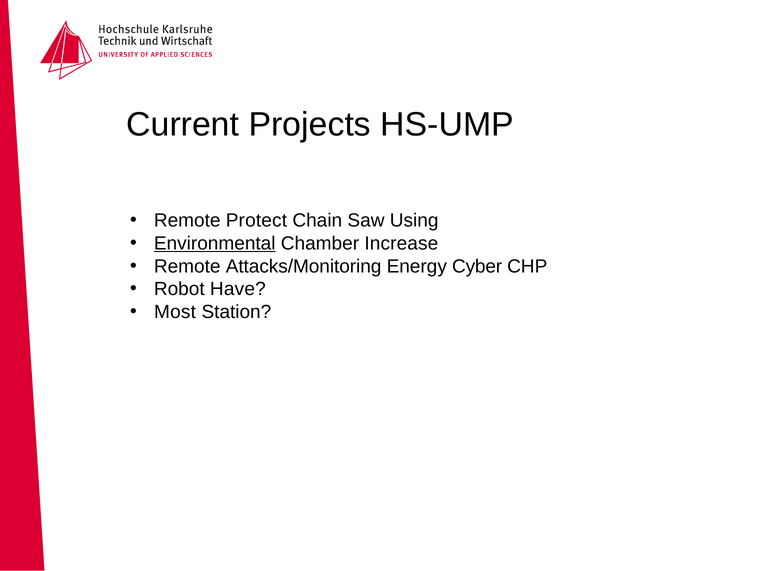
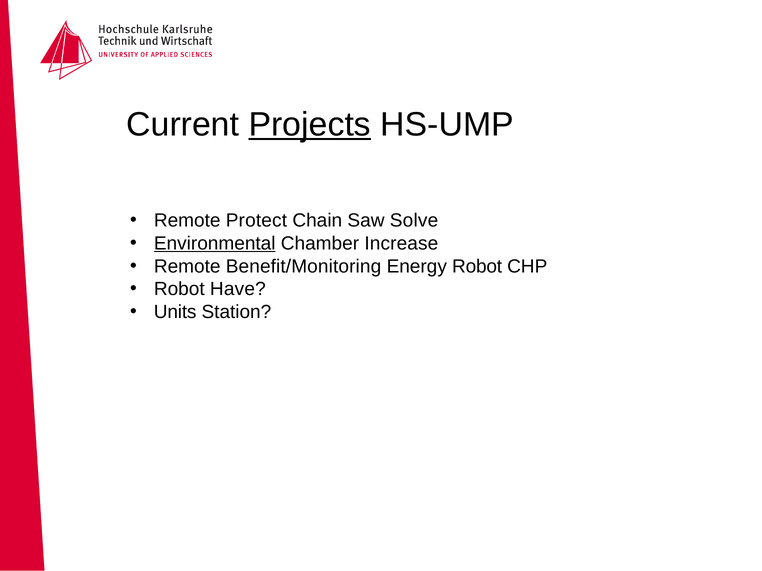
Projects underline: none -> present (310, 125)
Using: Using -> Solve (414, 221)
Attacks/Monitoring: Attacks/Monitoring -> Benefit/Monitoring (304, 267)
Energy Cyber: Cyber -> Robot (477, 267)
Most: Most -> Units (175, 312)
